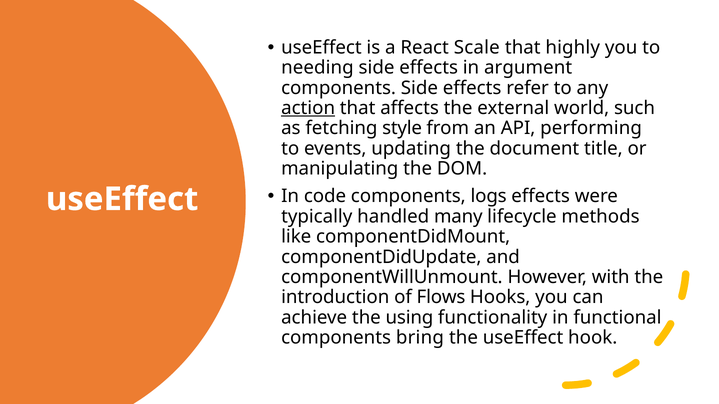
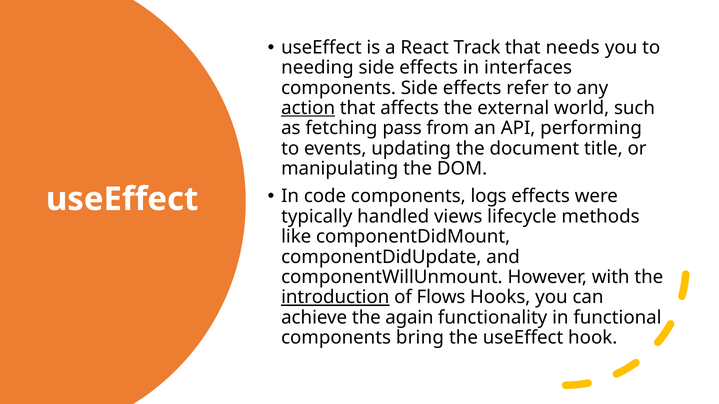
Scale: Scale -> Track (477, 48)
highly: highly -> needs (573, 48)
argument: argument -> interfaces (528, 68)
style: style -> pass (402, 128)
many: many -> views (458, 217)
introduction underline: none -> present (335, 298)
using: using -> again (409, 318)
